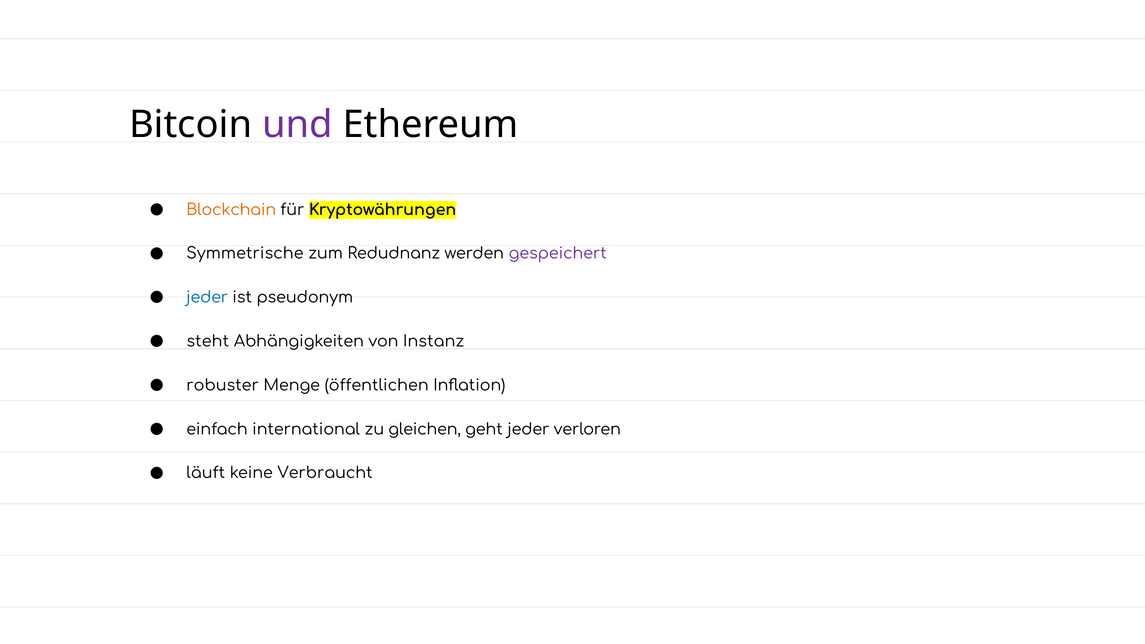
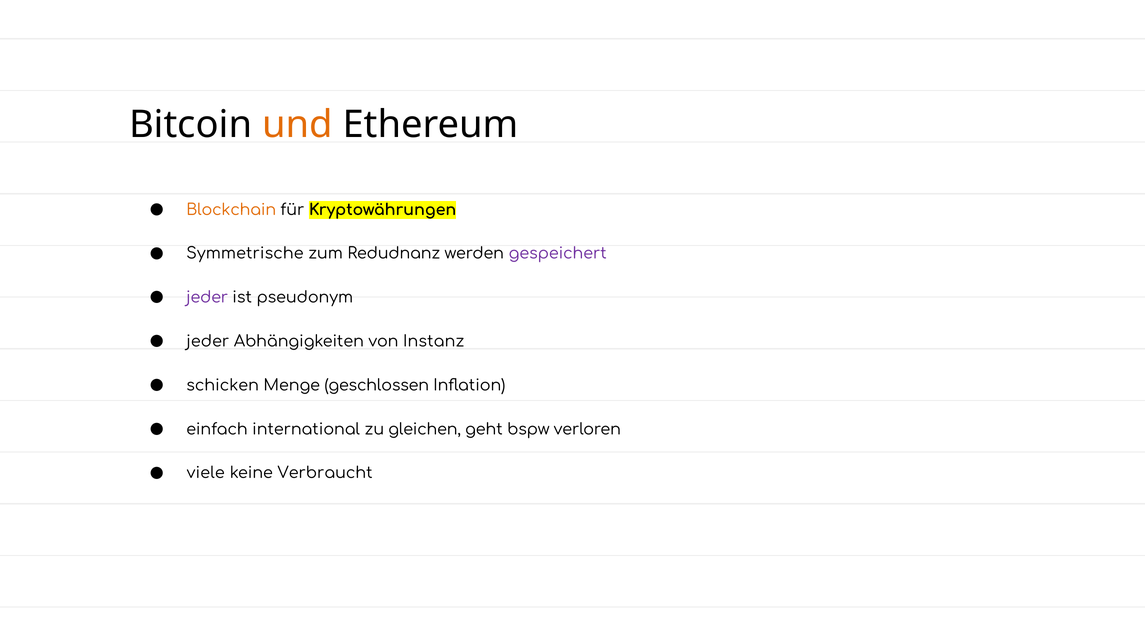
und colour: purple -> orange (298, 125)
jeder colour: blue -> purple (207, 298)
steht: steht -> jeder (208, 342)
robuster: robuster -> schicken (223, 385)
öffentlichen: öffentlichen -> geschlossen (377, 385)
geht jeder: jeder -> bspw (528, 429)
läuft: läuft -> viele (206, 473)
